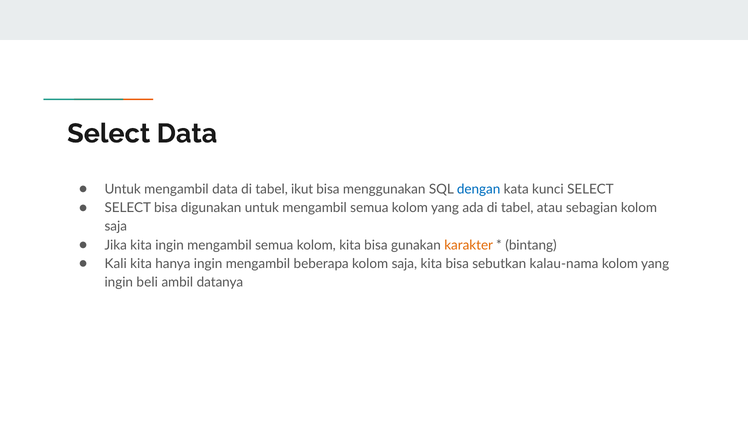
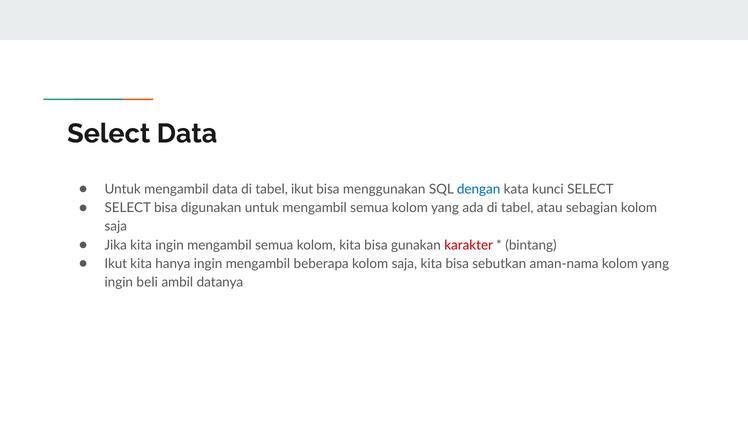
karakter colour: orange -> red (469, 245)
Kali: Kali -> Ikut (116, 264)
kalau-nama: kalau-nama -> aman-nama (564, 264)
